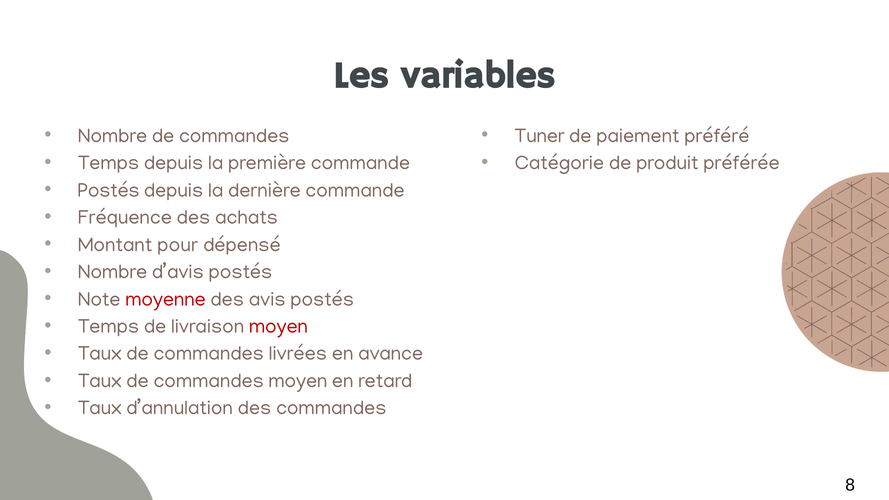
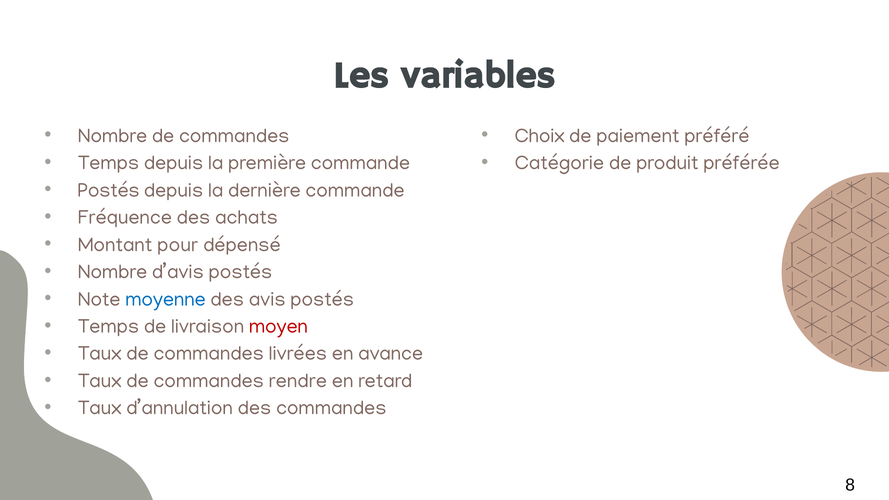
Tuner: Tuner -> Choix (540, 136)
moyenne colour: red -> blue (166, 299)
commandes moyen: moyen -> rendre (298, 381)
